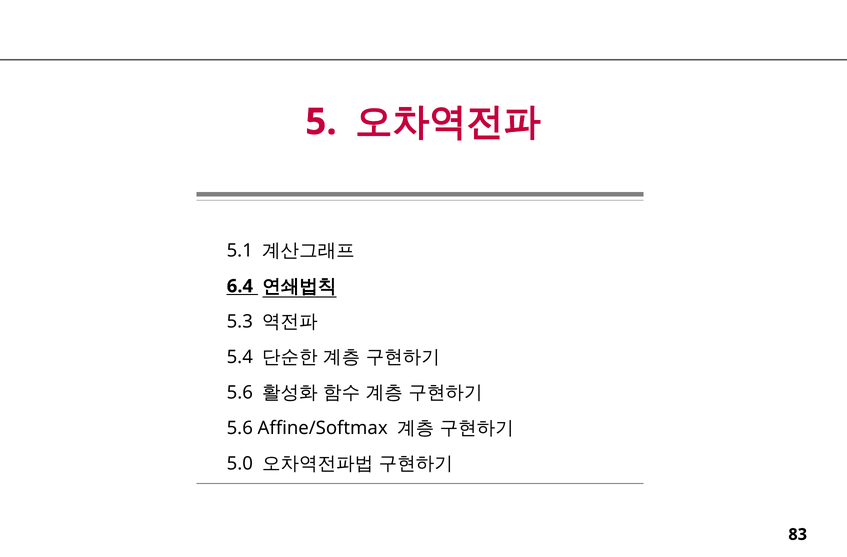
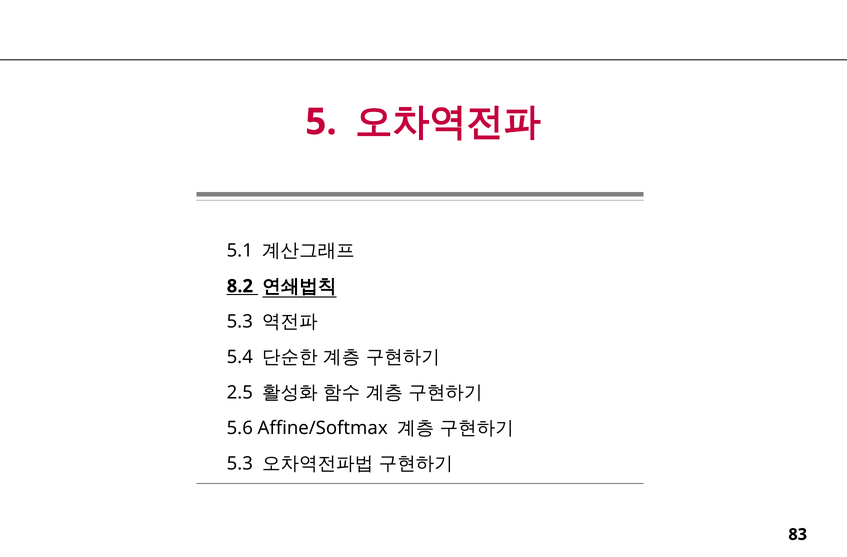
6.4: 6.4 -> 8.2 (240, 286)
5.6: 5.6 -> 2.5 (240, 392)
5.0: 5.0 -> 5.3 (240, 463)
